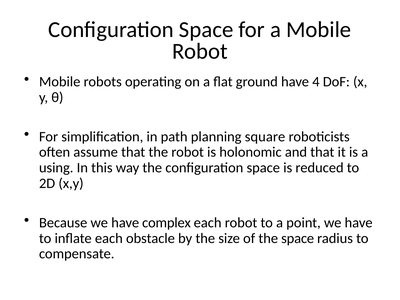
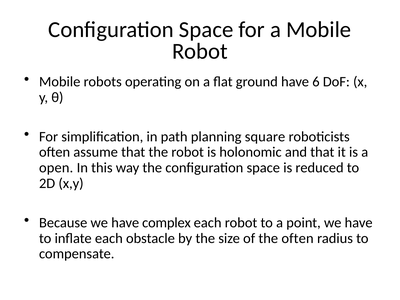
4: 4 -> 6 (316, 82)
using: using -> open (56, 168)
the space: space -> often (298, 238)
